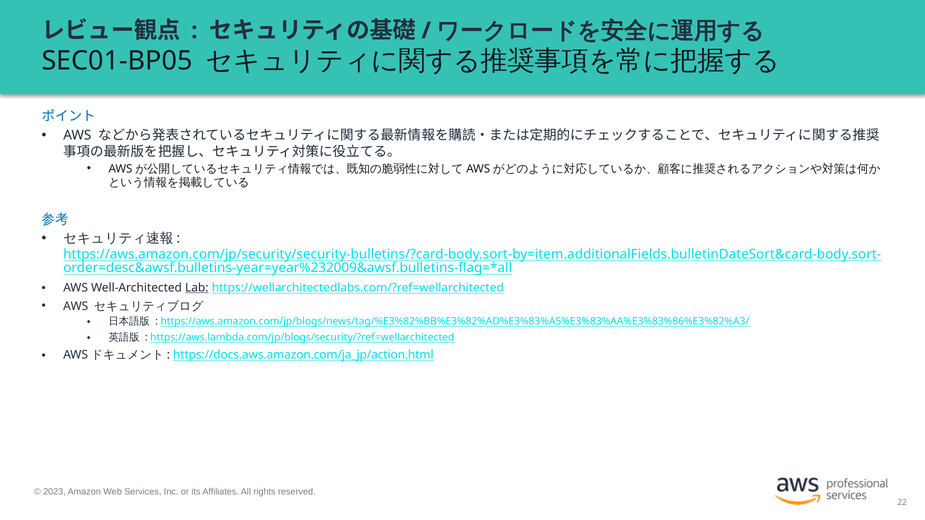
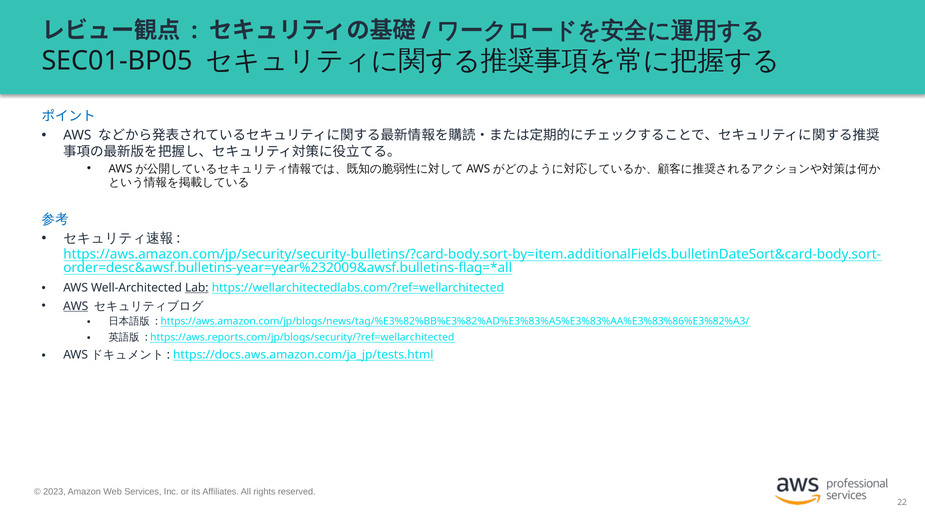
AWS underline: none -> present (76, 306)
https://aws.lambda.com/jp/blogs/security/?ref=wellarchitected: https://aws.lambda.com/jp/blogs/security/?ref=wellarchitected -> https://aws.reports.com/jp/blogs/security/?ref=wellarchitected (302, 338)
https://docs.aws.amazon.com/ja_jp/action.html: https://docs.aws.amazon.com/ja_jp/action.html -> https://docs.aws.amazon.com/ja_jp/tests.html (303, 355)
